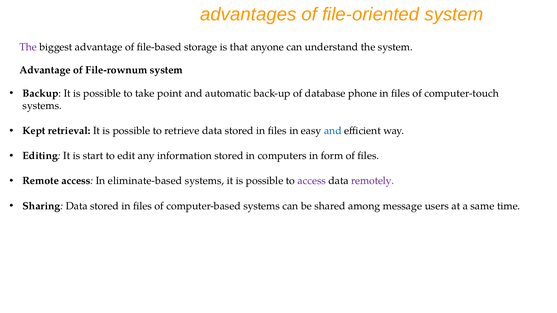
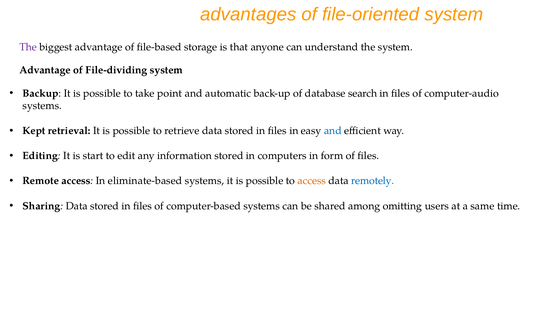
File-rownum: File-rownum -> File-dividing (117, 70)
phone: phone -> search (363, 93)
computer-touch: computer-touch -> computer-audio (462, 93)
access colour: purple -> orange (312, 181)
remotely colour: purple -> blue (373, 181)
message: message -> omitting (402, 206)
